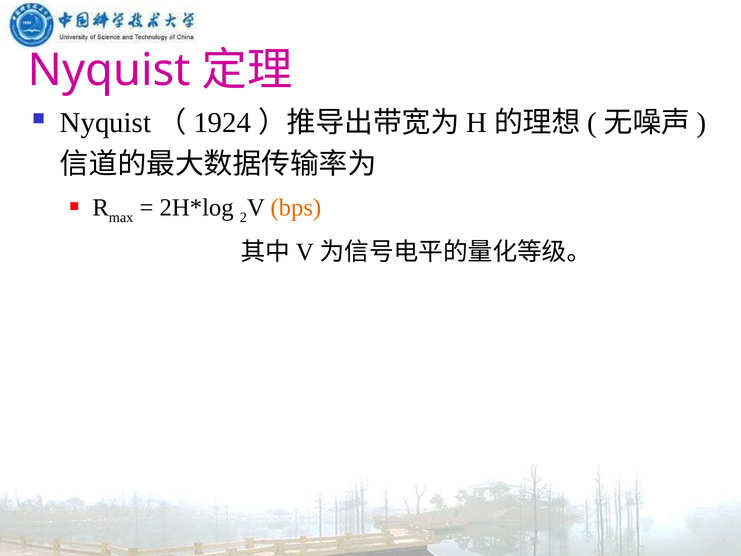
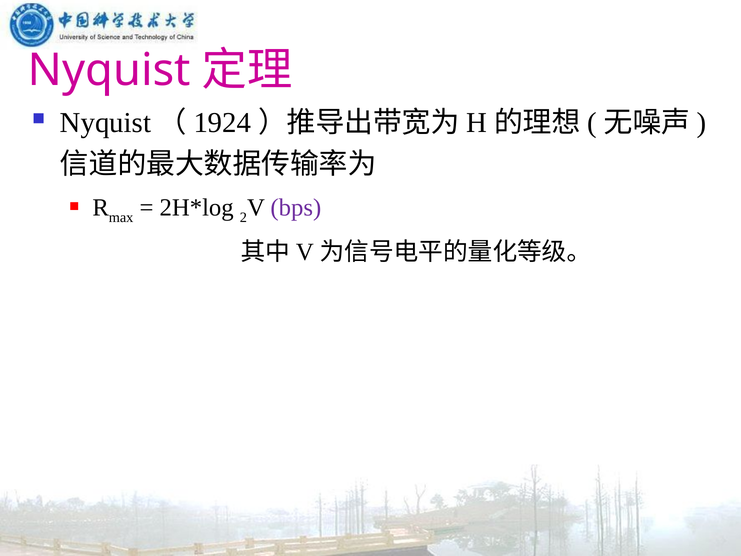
bps colour: orange -> purple (296, 208)
